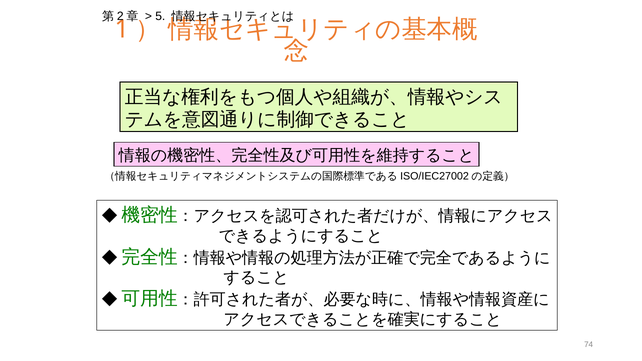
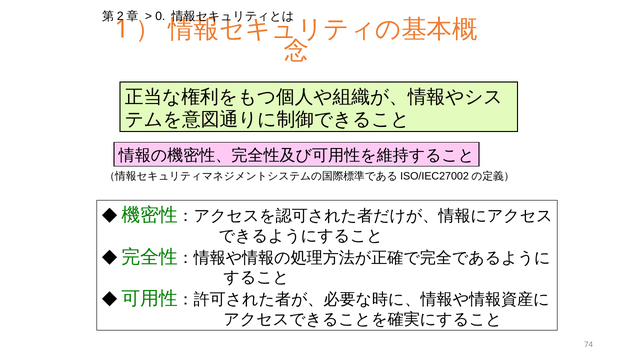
5: 5 -> 0 (160, 17)
